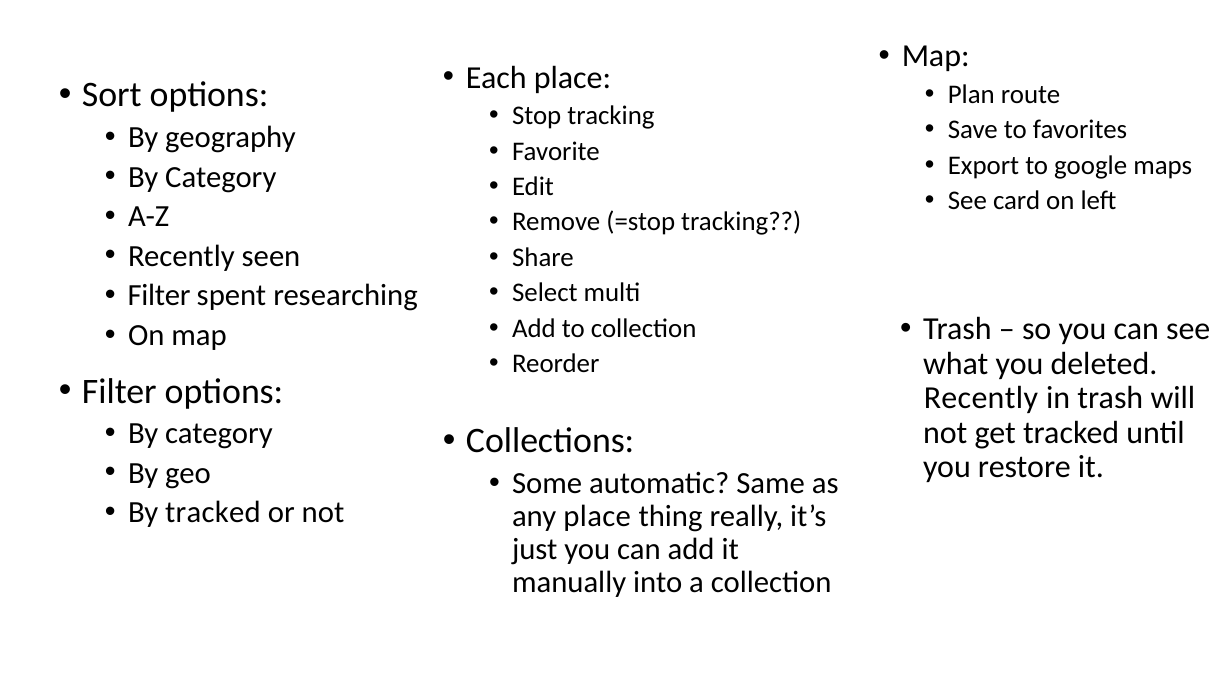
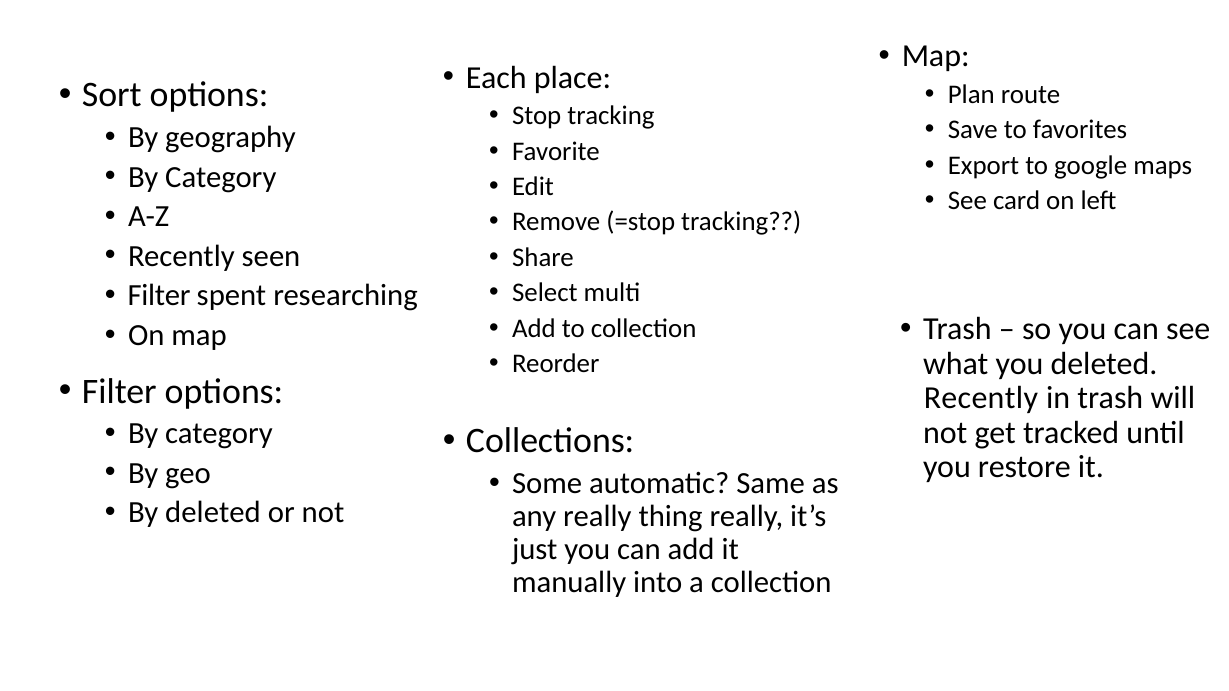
By tracked: tracked -> deleted (213, 513)
any place: place -> really (597, 517)
